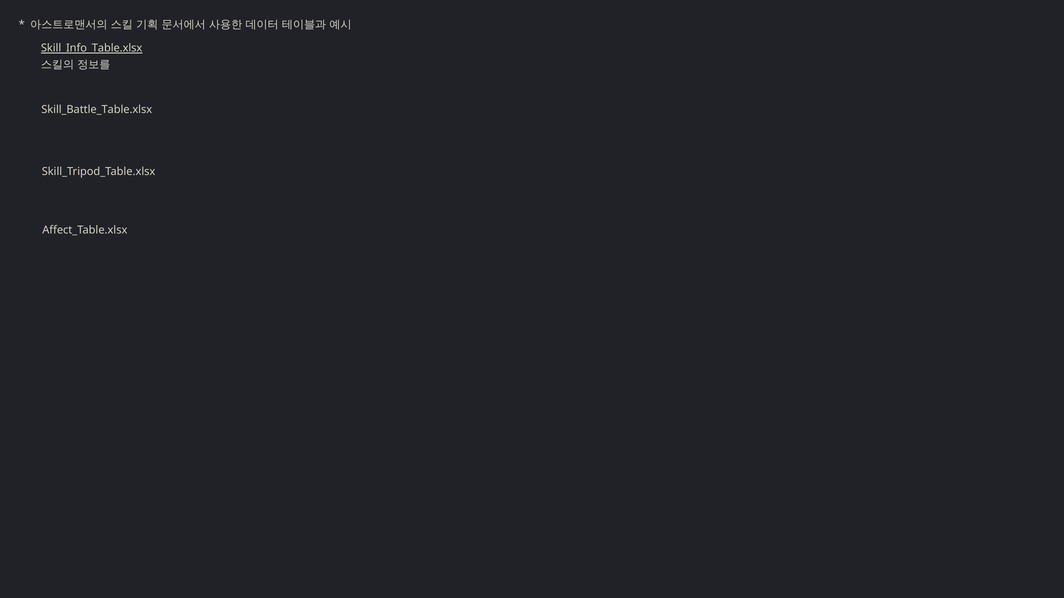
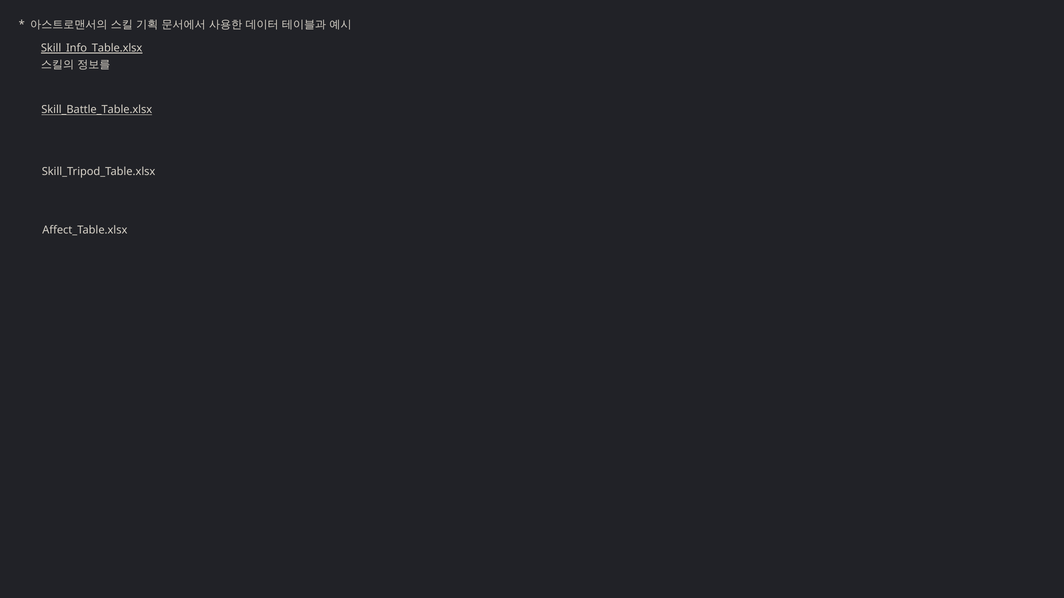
Skill_Battle_Table.xlsx underline: none -> present (97, 110)
